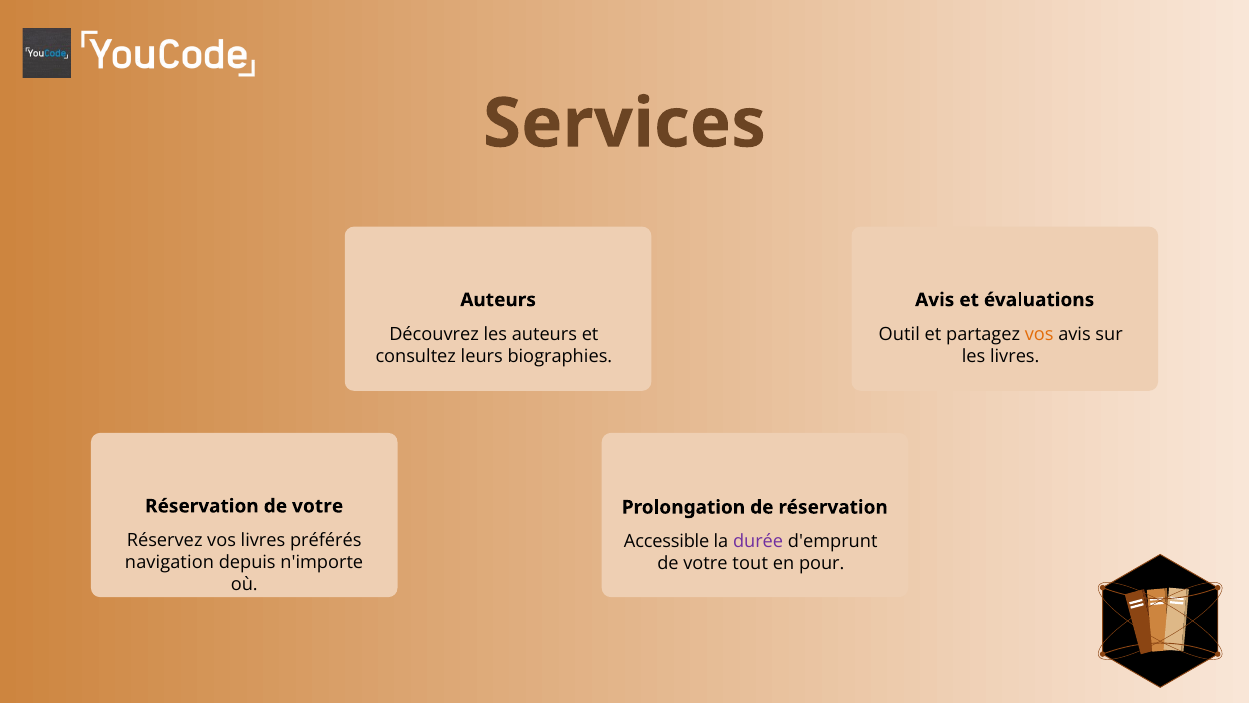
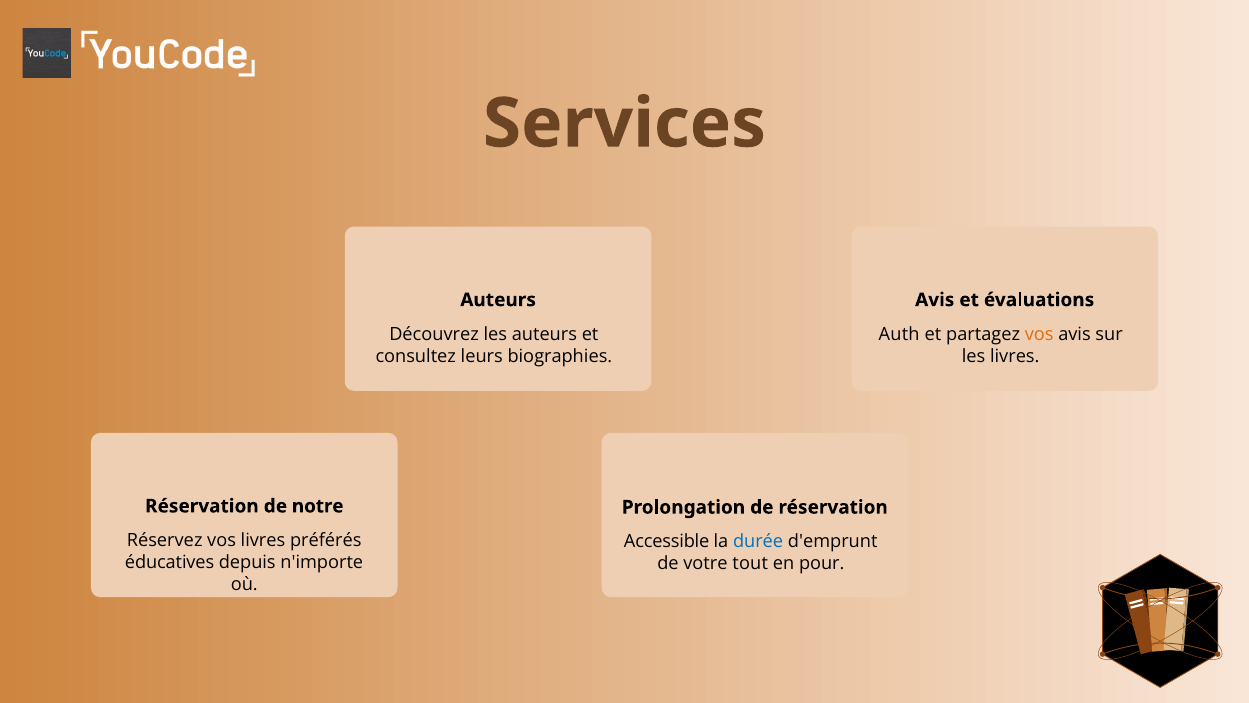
Outil: Outil -> Auth (899, 334)
Réservation de votre: votre -> notre (318, 506)
durée colour: purple -> blue (758, 541)
navigation: navigation -> éducatives (170, 562)
